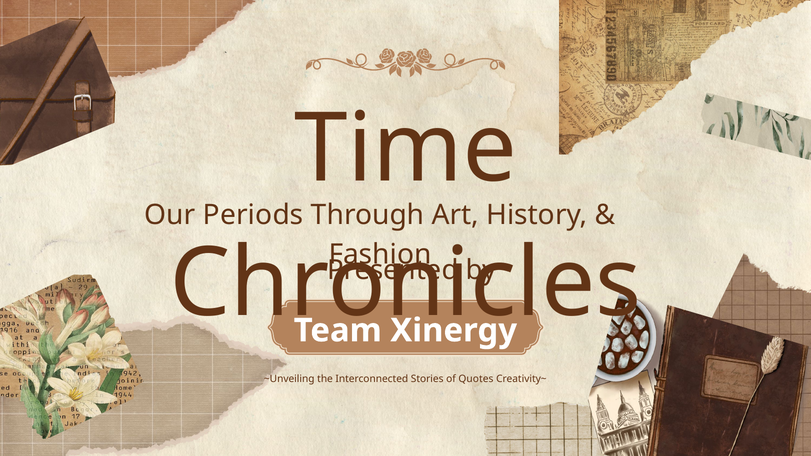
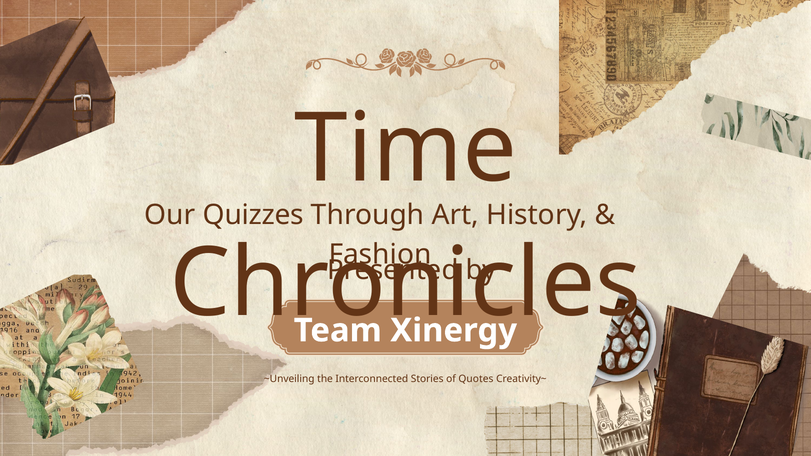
Periods: Periods -> Quizzes (253, 215)
